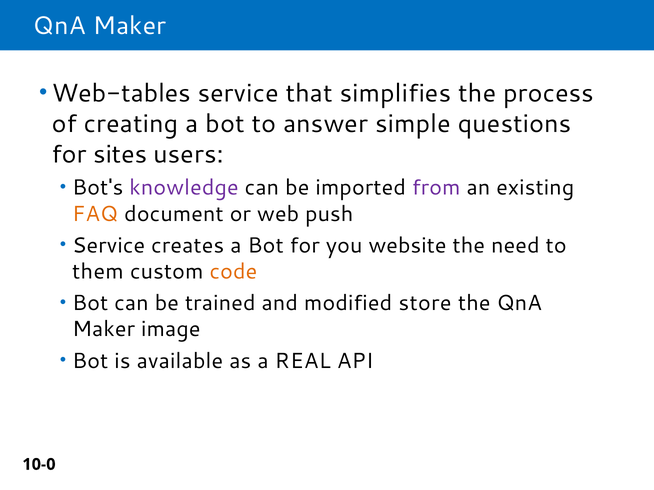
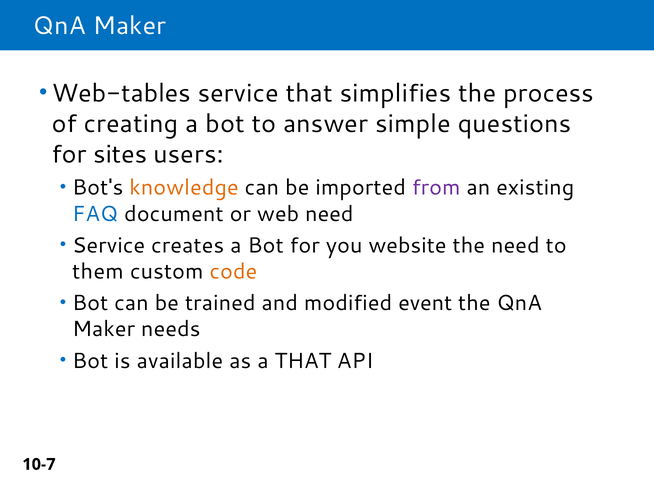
knowledge colour: purple -> orange (184, 188)
FAQ colour: orange -> blue (95, 214)
web push: push -> need (329, 214)
store: store -> event (425, 303)
image: image -> needs (171, 330)
a REAL: REAL -> THAT (303, 361)
10-0: 10-0 -> 10-7 (39, 465)
